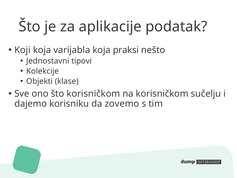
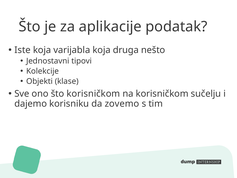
Koji: Koji -> Iste (22, 50)
praksi: praksi -> druga (126, 50)
